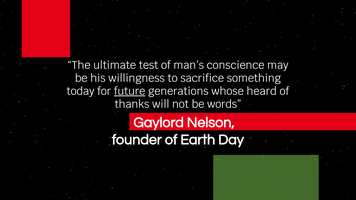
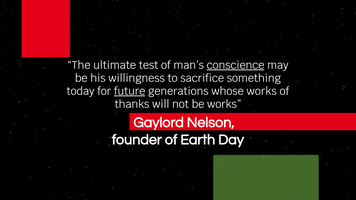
conscience underline: none -> present (236, 65)
whose heard: heard -> works (262, 91)
be words: words -> works (224, 104)
